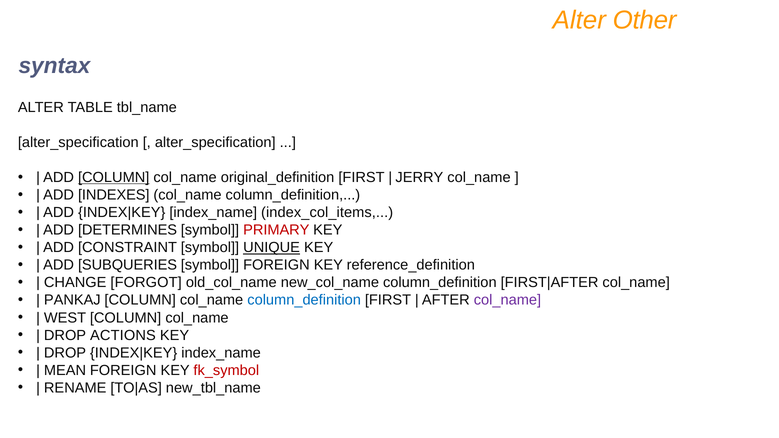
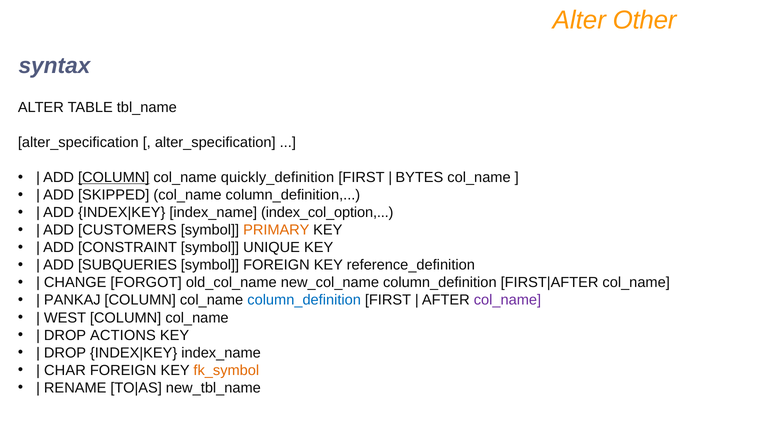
original_definition: original_definition -> quickly_definition (277, 178)
JERRY: JERRY -> BYTES (419, 178)
INDEXES: INDEXES -> SKIPPED (114, 195)
index_col_items: index_col_items -> index_col_option (327, 213)
DETERMINES: DETERMINES -> CUSTOMERS (127, 230)
PRIMARY colour: red -> orange (276, 230)
UNIQUE underline: present -> none (272, 248)
MEAN: MEAN -> CHAR (65, 370)
fk_symbol colour: red -> orange (226, 370)
